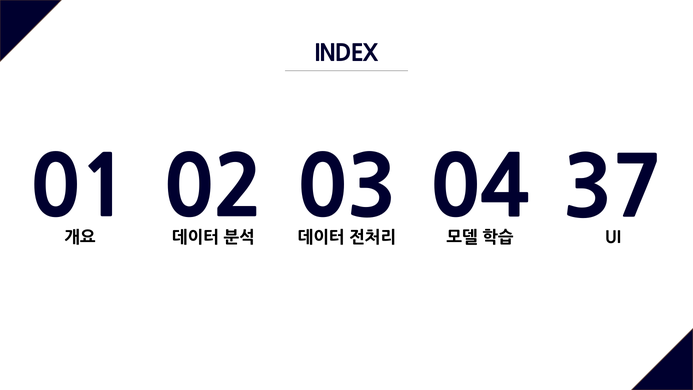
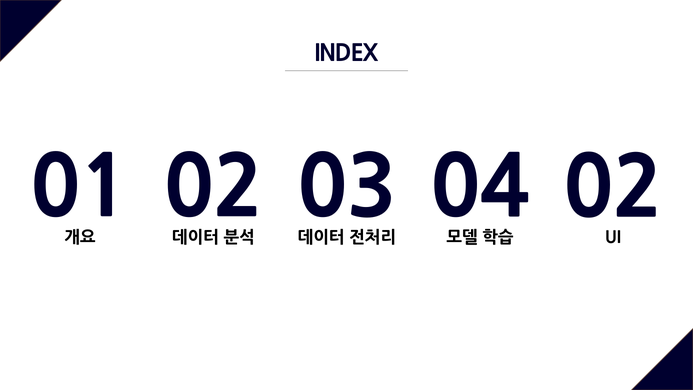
01 37: 37 -> 02 (613, 189)
